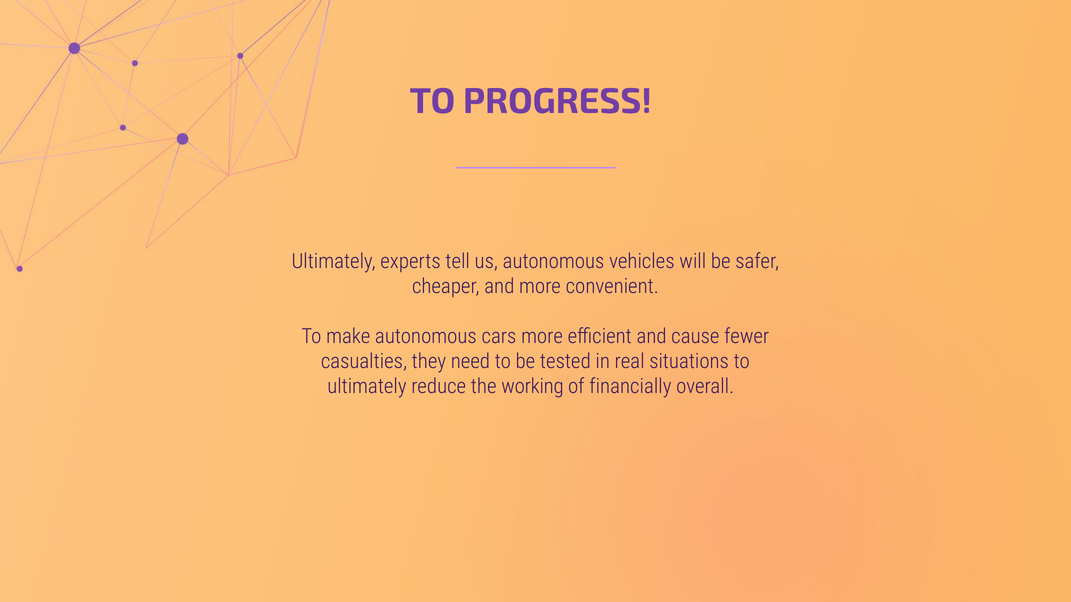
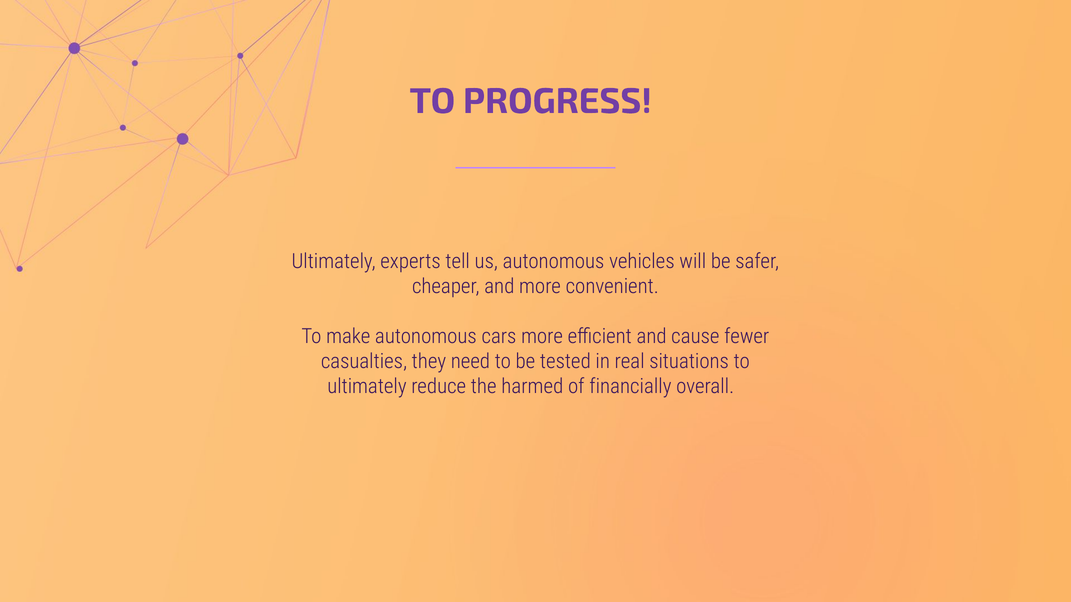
working: working -> harmed (532, 387)
